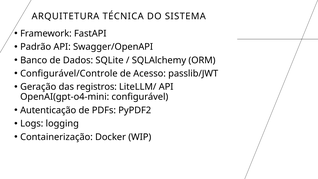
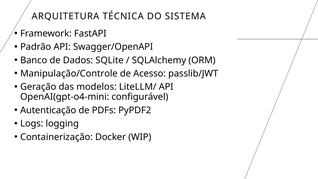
Configurável/Controle: Configurável/Controle -> Manipulação/Controle (69, 73)
registros: registros -> modelos (96, 87)
